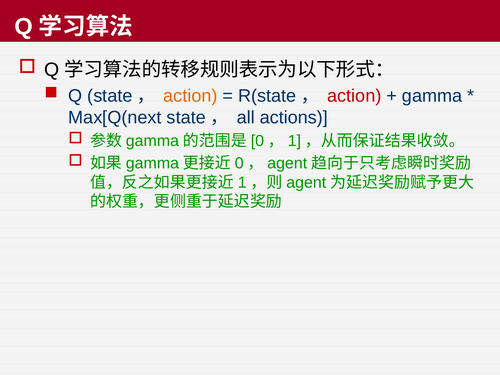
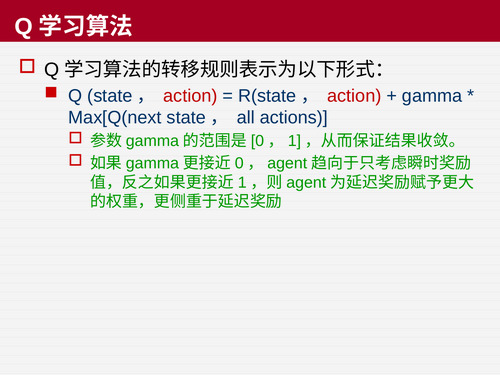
action colour: orange -> red (190, 96)
